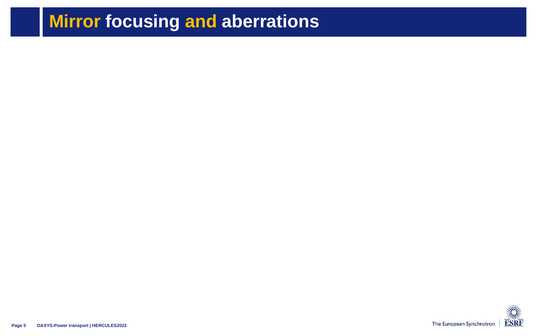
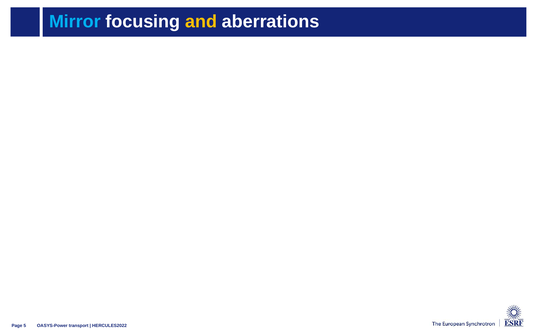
Mirror colour: yellow -> light blue (75, 22)
